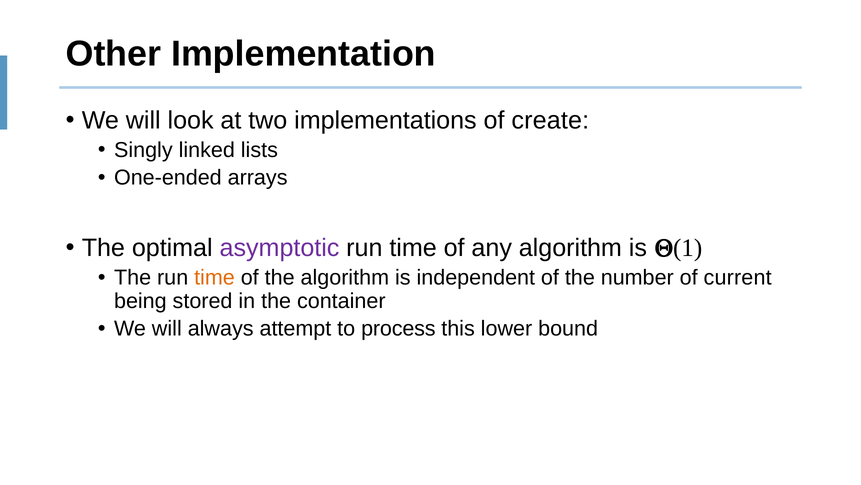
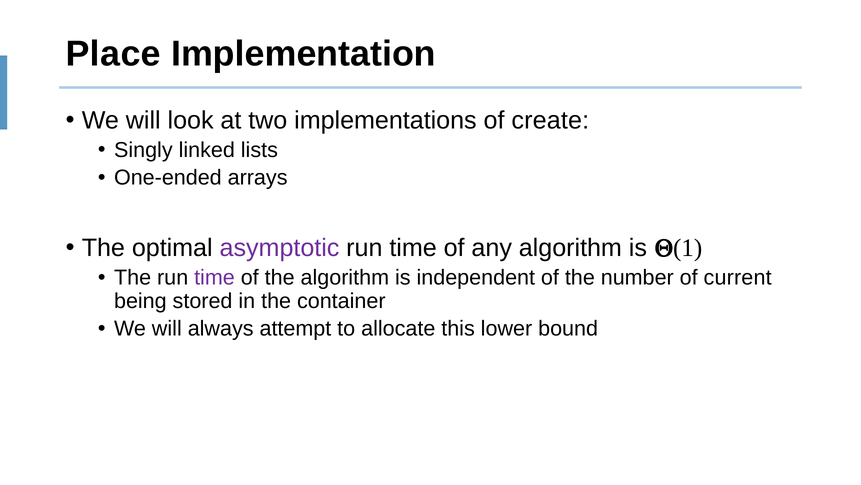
Other: Other -> Place (113, 54)
time colour: orange -> purple (214, 277)
process: process -> allocate (398, 328)
